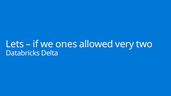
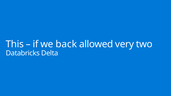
Lets: Lets -> This (15, 44)
ones: ones -> back (66, 44)
